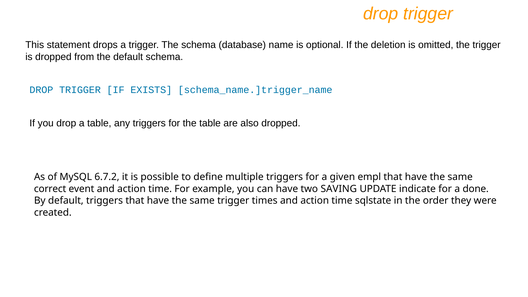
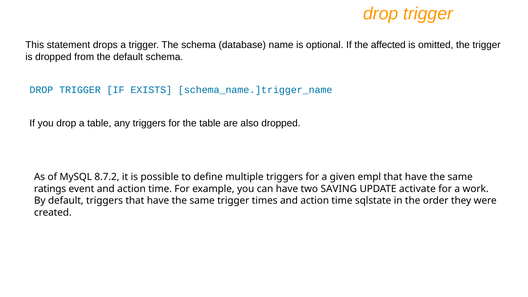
deletion: deletion -> affected (388, 45)
6.7.2: 6.7.2 -> 8.7.2 (107, 177)
correct: correct -> ratings (50, 189)
indicate: indicate -> activate (417, 189)
done: done -> work (476, 189)
